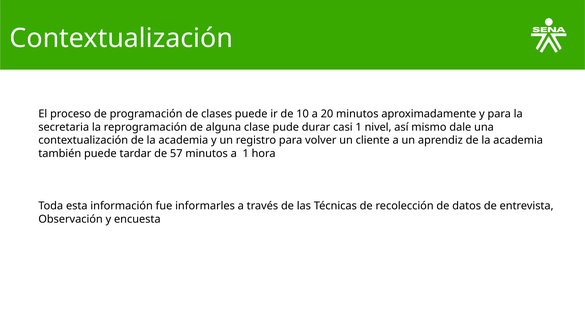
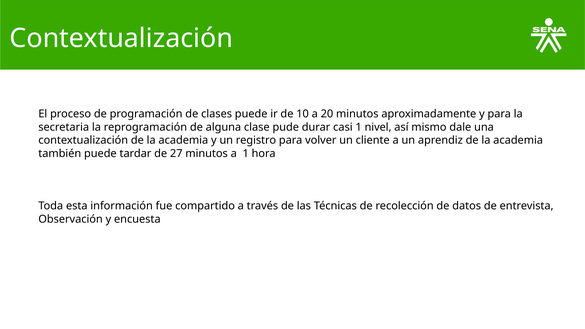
57: 57 -> 27 (176, 153)
informarles: informarles -> compartido (205, 206)
